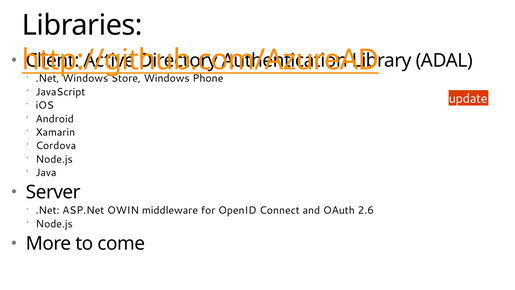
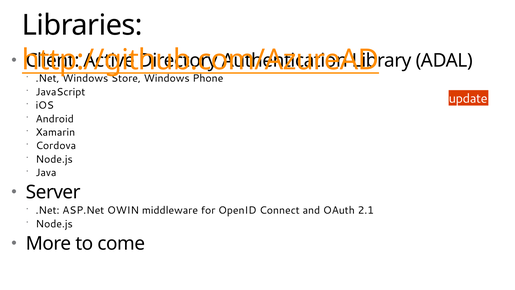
2.6: 2.6 -> 2.1 (366, 210)
